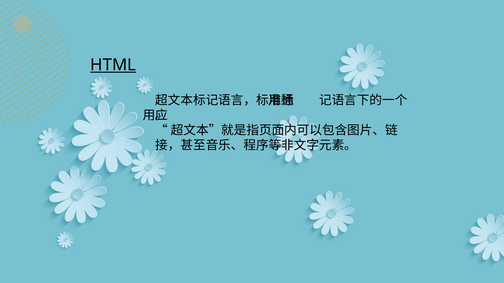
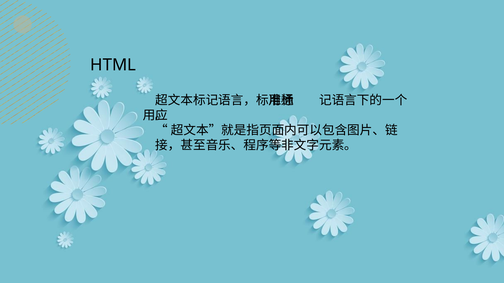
HTML underline: present -> none (113, 65)
